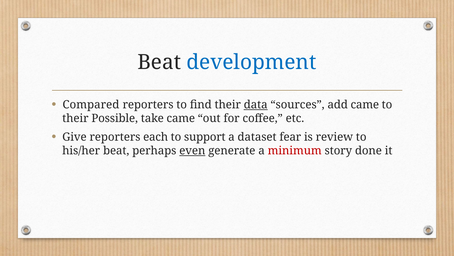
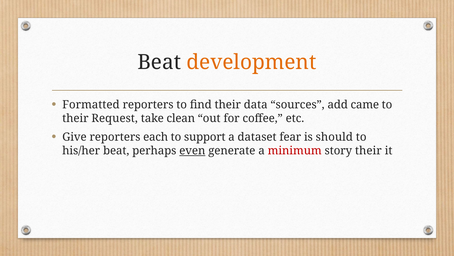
development colour: blue -> orange (251, 62)
Compared: Compared -> Formatted (91, 105)
data underline: present -> none (256, 105)
Possible: Possible -> Request (115, 118)
take came: came -> clean (181, 118)
review: review -> should (334, 137)
story done: done -> their (368, 150)
